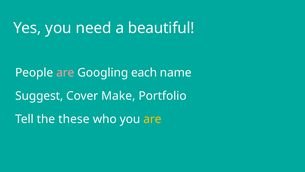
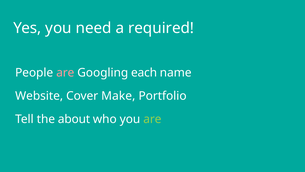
beautiful: beautiful -> required (161, 28)
Suggest: Suggest -> Website (39, 96)
these: these -> about (74, 119)
are colour: yellow -> light green (152, 119)
